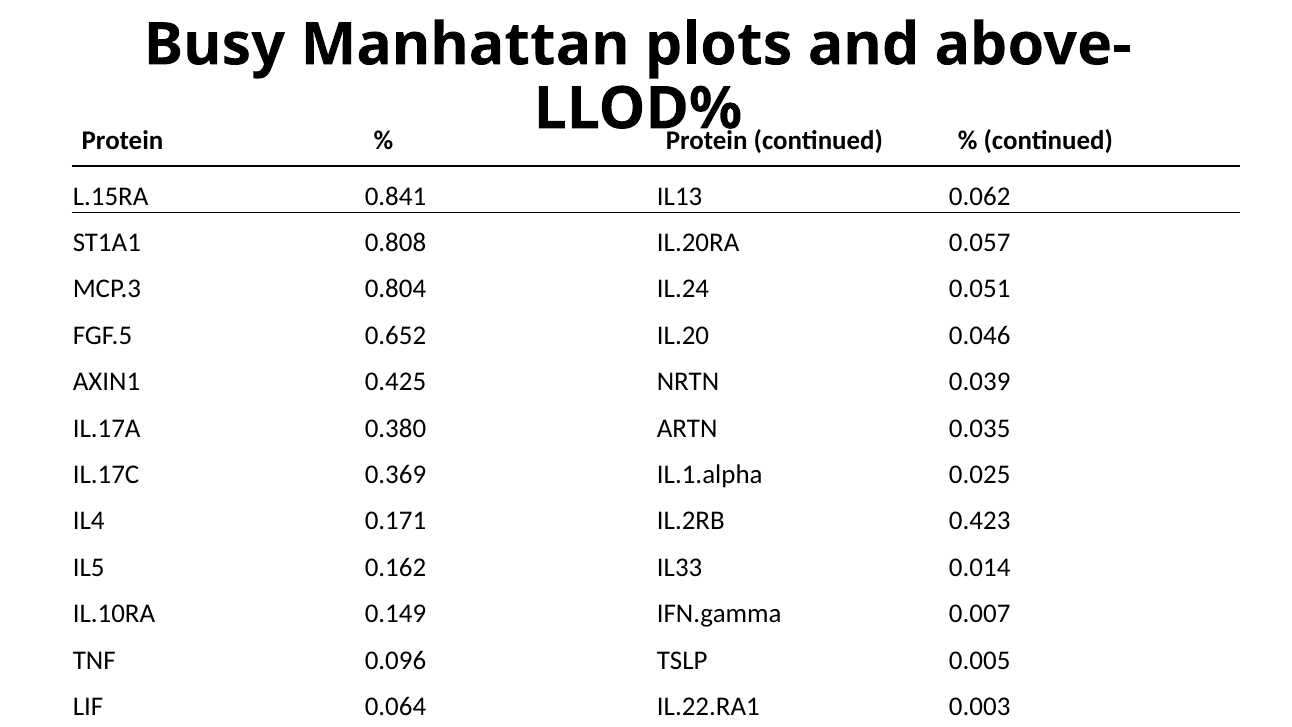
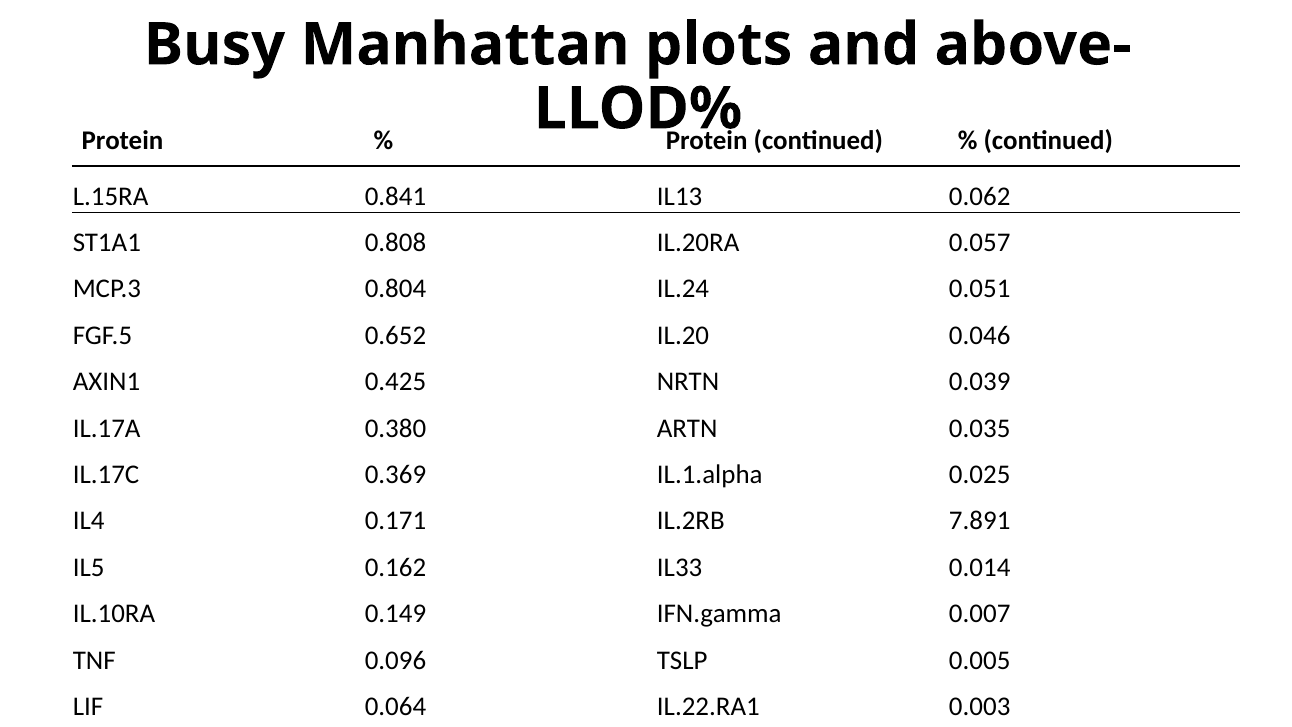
0.423: 0.423 -> 7.891 (980, 521)
